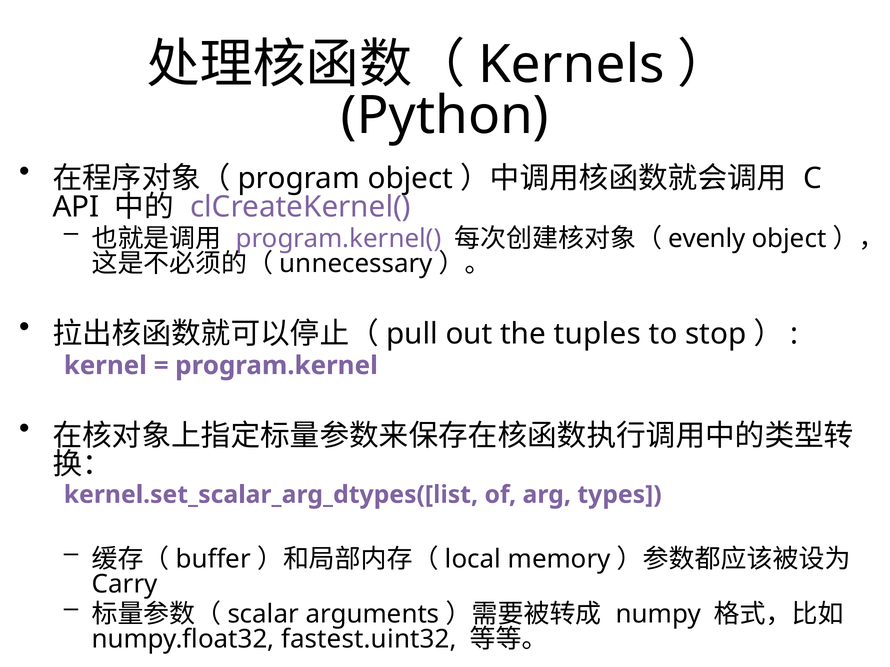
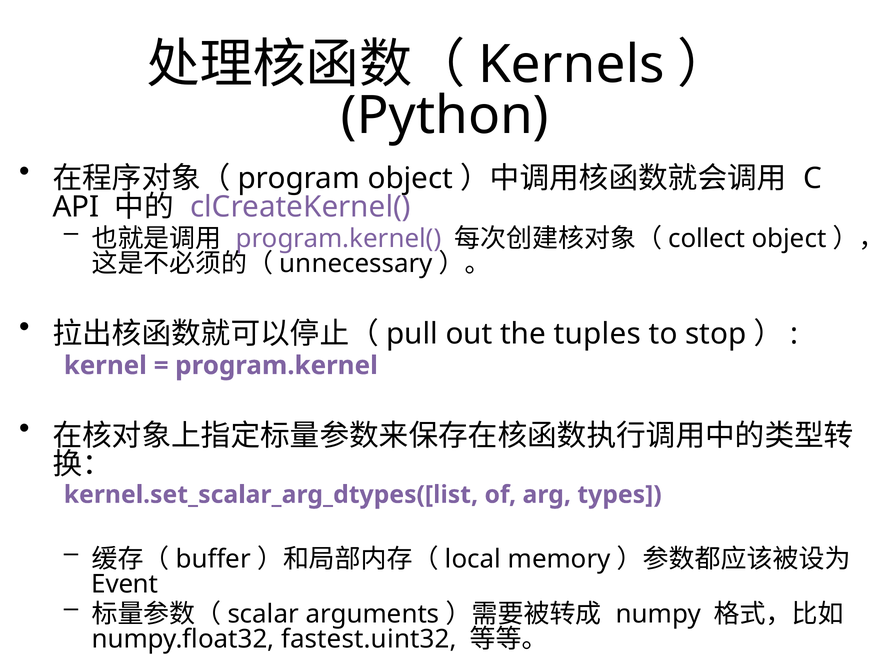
evenly: evenly -> collect (707, 239)
Carry: Carry -> Event (125, 584)
